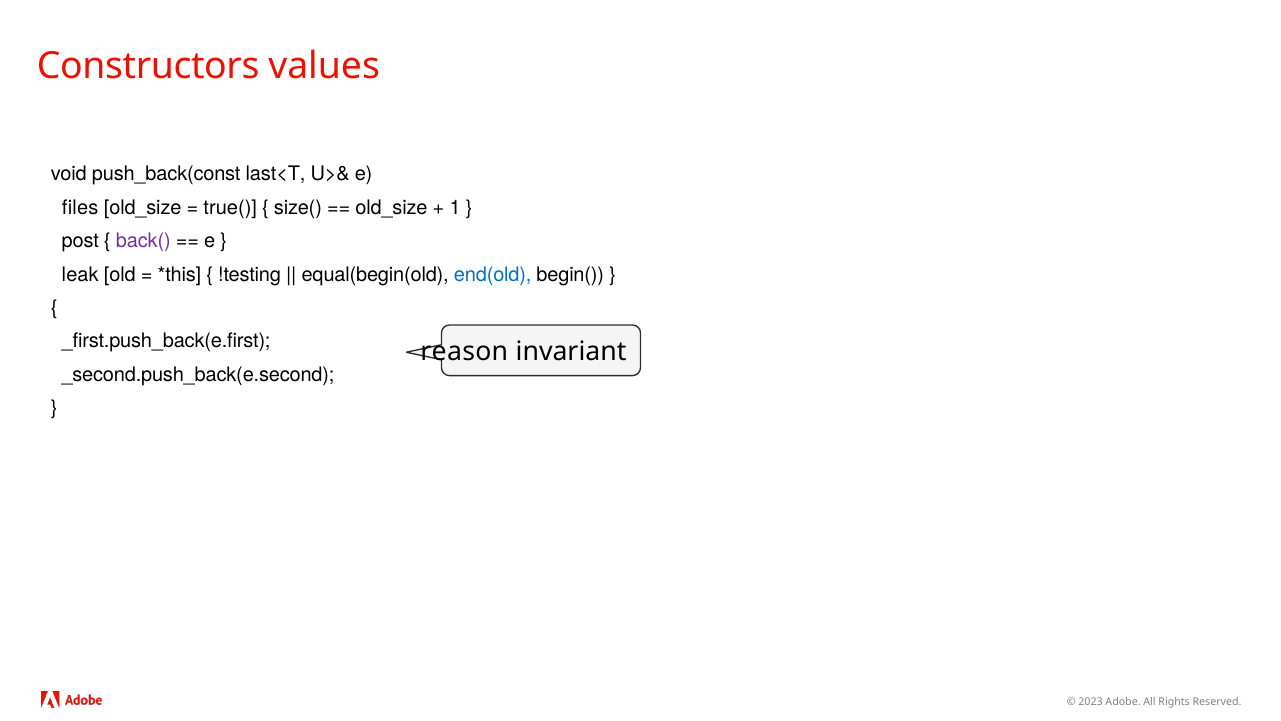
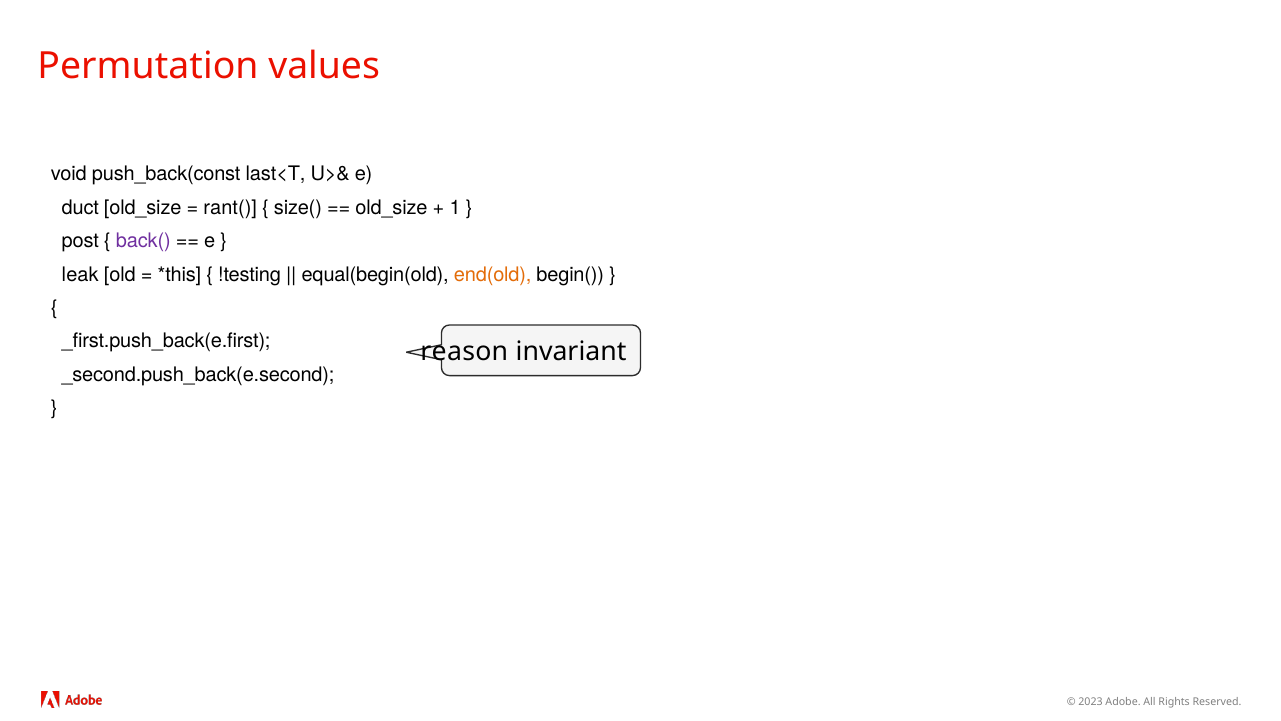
Constructors: Constructors -> Permutation (148, 66)
files: files -> duct (80, 208)
true(: true( -> rant( (227, 208)
end(old colour: blue -> orange (493, 274)
